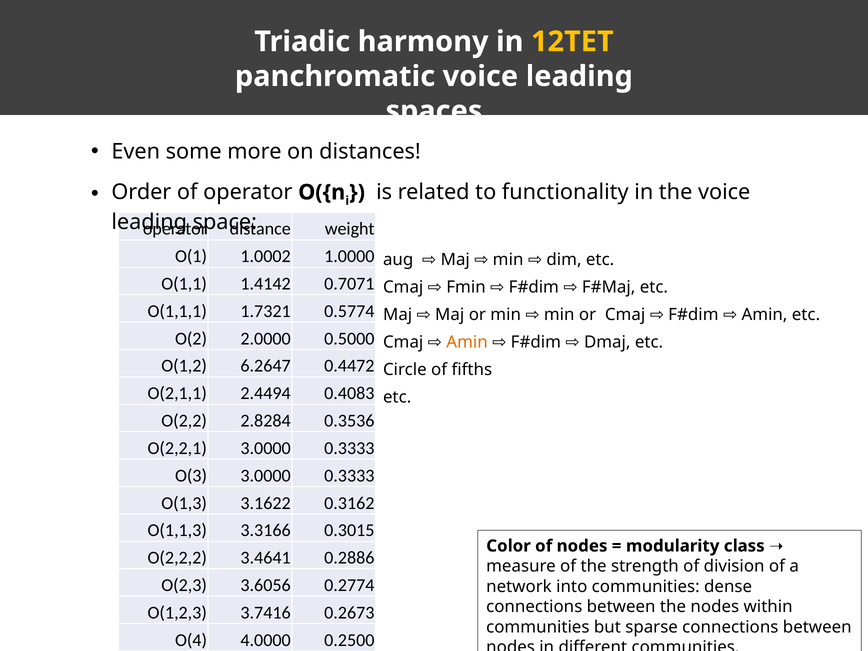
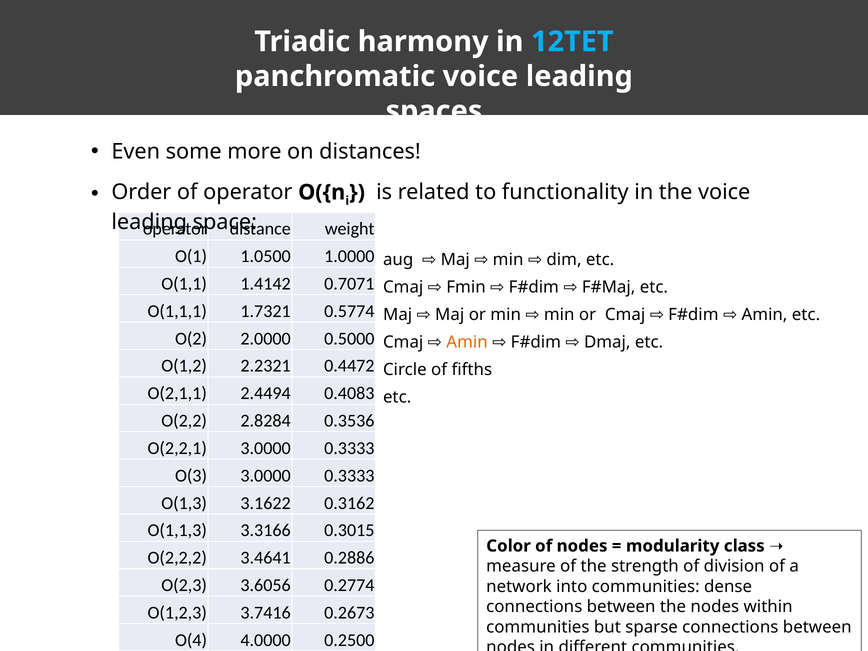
12TET colour: yellow -> light blue (572, 42)
1.0002: 1.0002 -> 1.0500 (266, 256)
6.2647: 6.2647 -> 2.2321 (266, 366)
